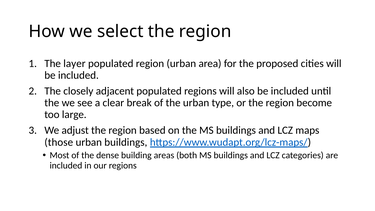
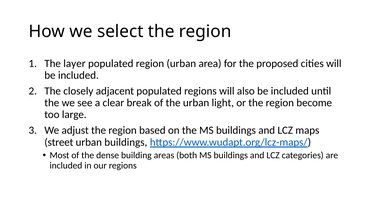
type: type -> light (223, 103)
those: those -> street (59, 142)
